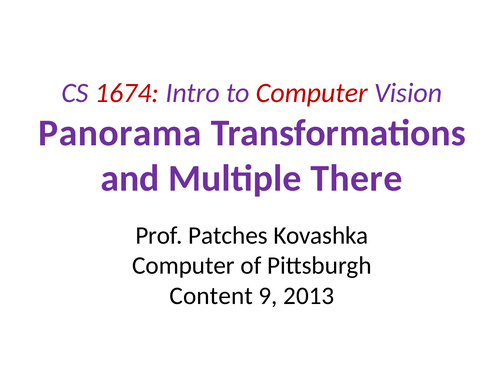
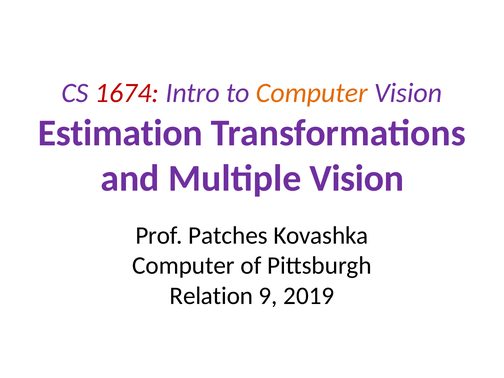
Computer colour: red -> orange (312, 93)
Panorama: Panorama -> Estimation (120, 133)
Multiple There: There -> Vision (357, 178)
Content: Content -> Relation (211, 296)
2013: 2013 -> 2019 (309, 296)
